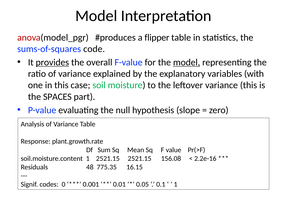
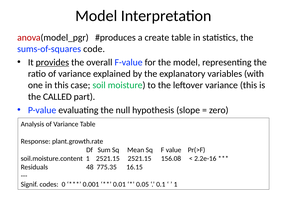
flipper: flipper -> create (157, 37)
model underline: present -> none (187, 62)
SPACES: SPACES -> CALLED (57, 97)
